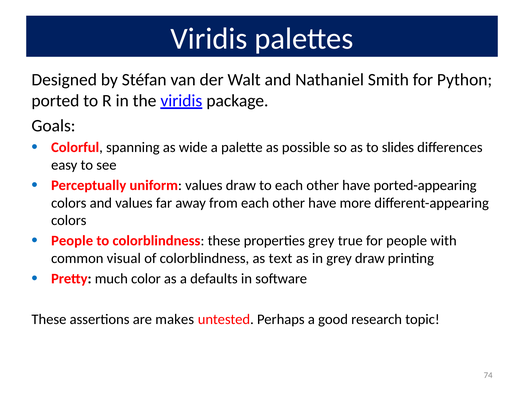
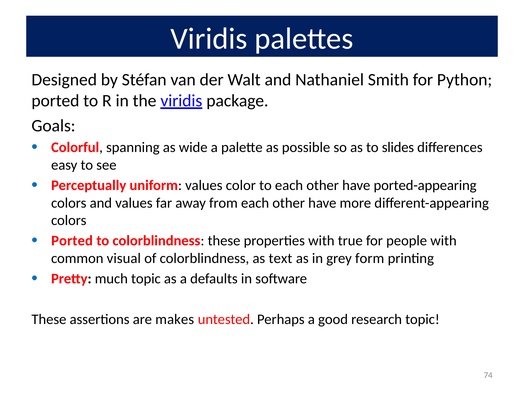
values draw: draw -> color (241, 185)
People: People -> Ported (72, 241)
properties grey: grey -> with (321, 241)
grey draw: draw -> form (370, 258)
much color: color -> topic (146, 279)
